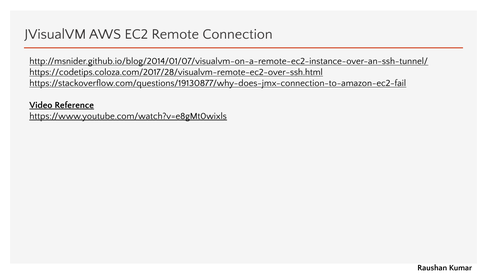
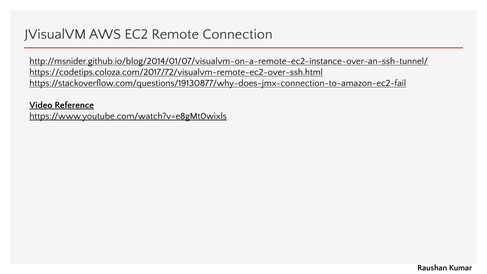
https://codetips.coloza.com/2017/28/visualvm-remote-ec2-over-ssh.html: https://codetips.coloza.com/2017/28/visualvm-remote-ec2-over-ssh.html -> https://codetips.coloza.com/2017/72/visualvm-remote-ec2-over-ssh.html (176, 72)
